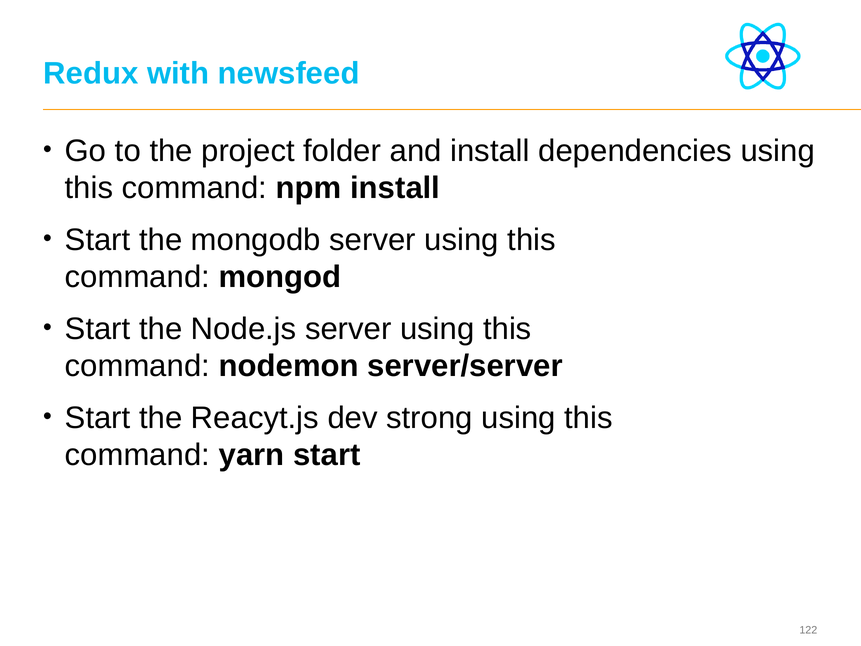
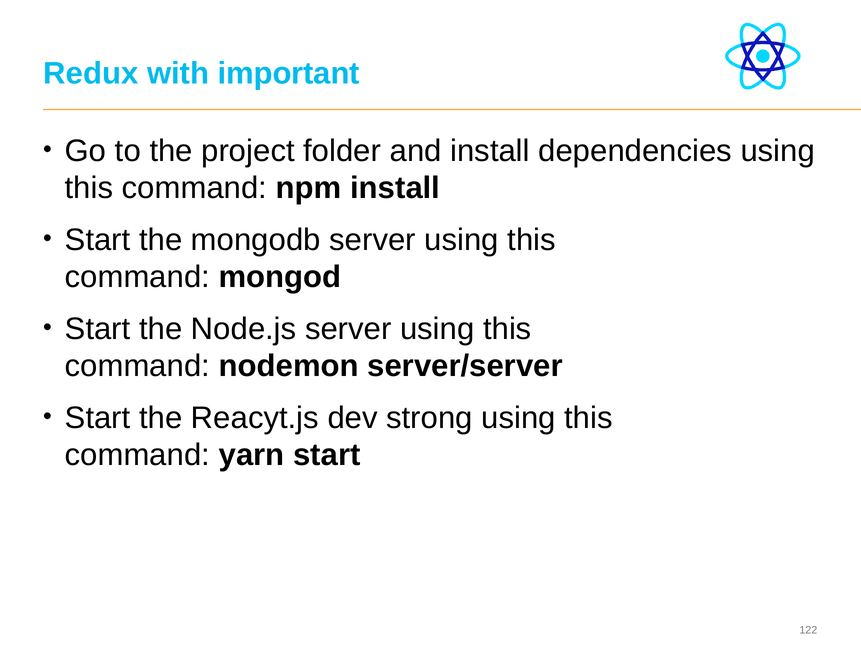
newsfeed: newsfeed -> important (289, 74)
